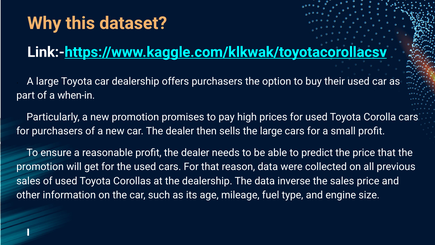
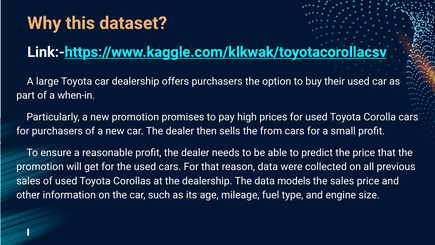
the large: large -> from (271, 131)
inverse: inverse -> models (294, 181)
